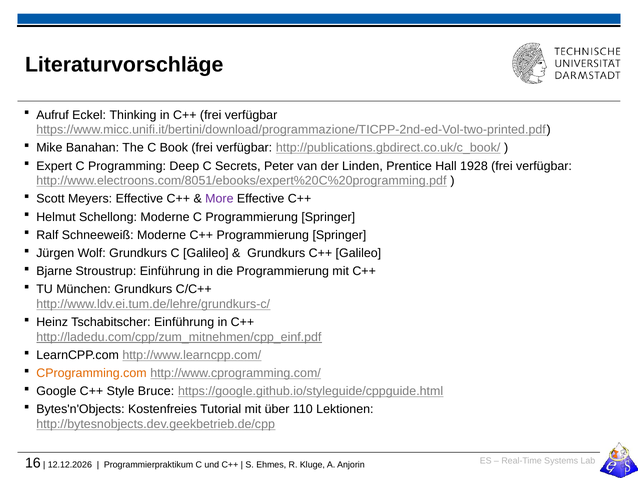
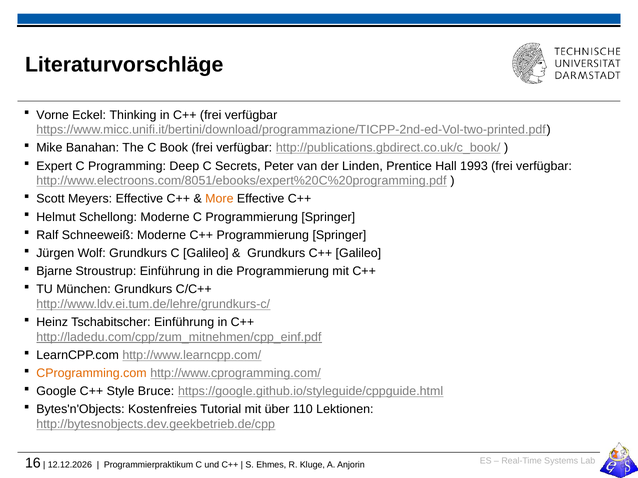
Aufruf: Aufruf -> Vorne (53, 115)
1928: 1928 -> 1993 (474, 166)
More colour: purple -> orange (219, 199)
